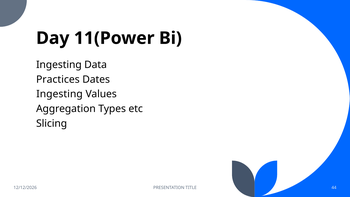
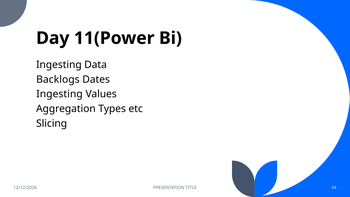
Practices: Practices -> Backlogs (58, 79)
